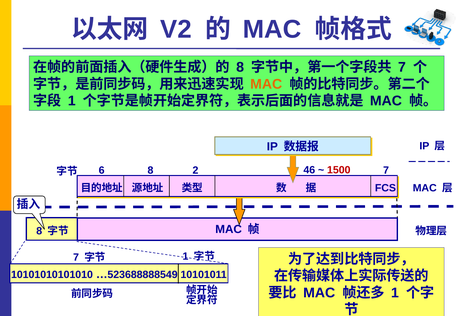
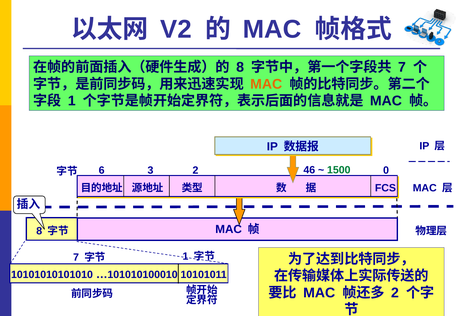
6 8: 8 -> 3 (150, 170)
2 7: 7 -> 0 (386, 170)
1500 colour: red -> green (339, 170)
523688888549: 523688888549 -> 101010100010 (143, 275)
1: 1 -> 2 (395, 292)
